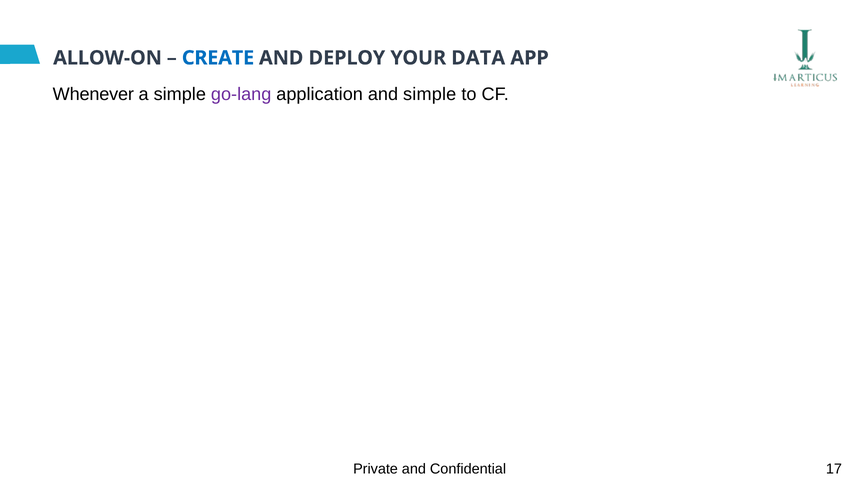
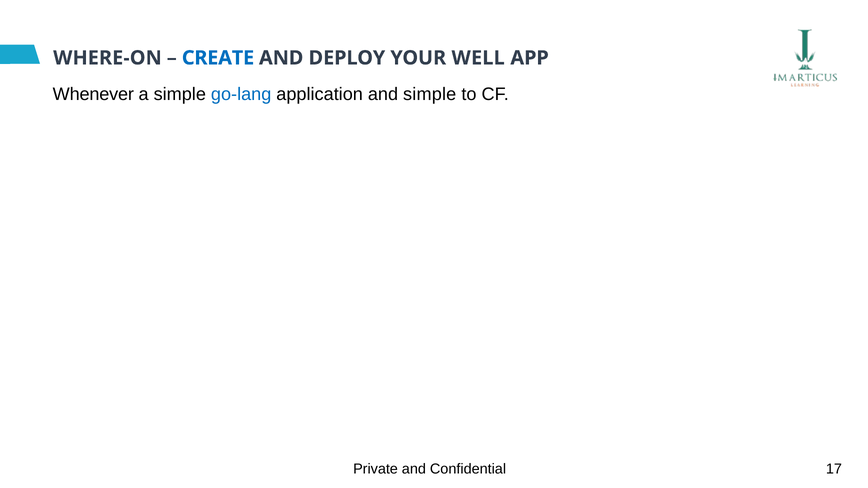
ALLOW-ON: ALLOW-ON -> WHERE-ON (107, 58)
DATA: DATA -> WELL (478, 58)
go-lang colour: purple -> blue (241, 94)
